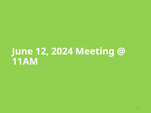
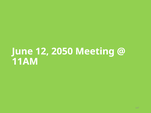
2024: 2024 -> 2050 (62, 51)
